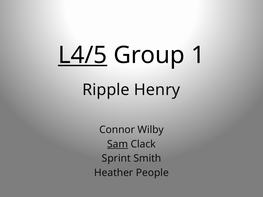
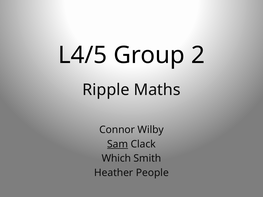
L4/5 underline: present -> none (83, 55)
1: 1 -> 2 (198, 55)
Henry: Henry -> Maths (157, 90)
Sprint: Sprint -> Which (116, 159)
